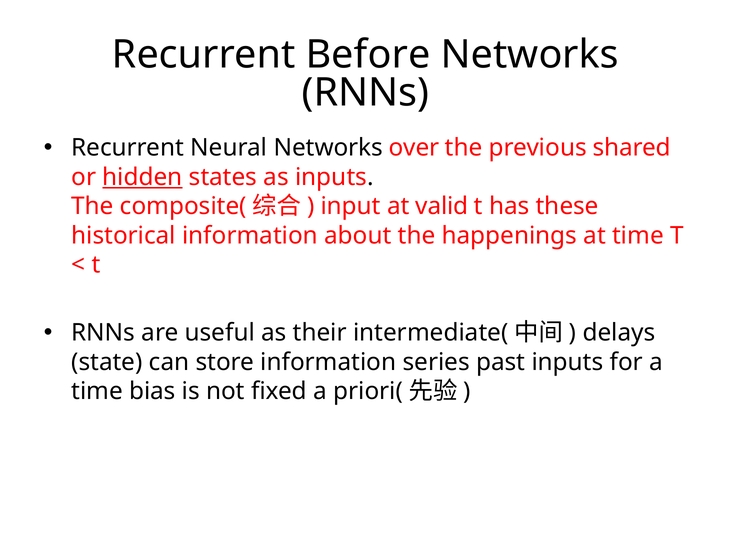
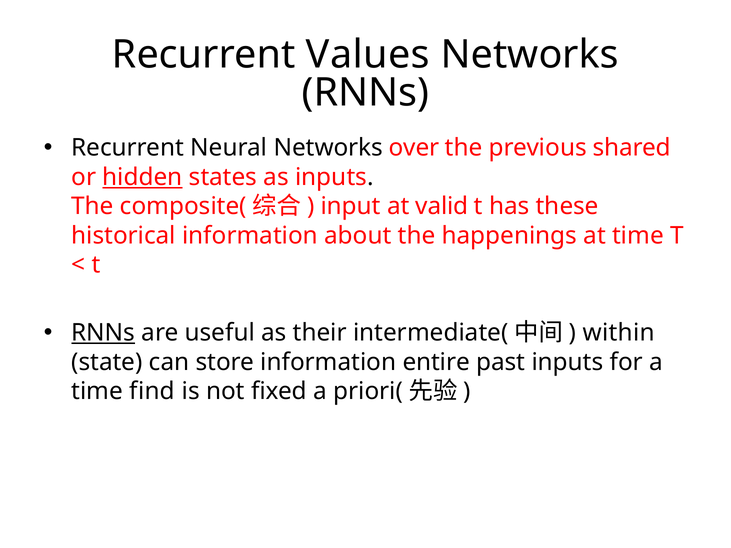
Before: Before -> Values (368, 55)
RNNs underline: none -> present (103, 333)
delays: delays -> within (619, 333)
series: series -> entire (436, 362)
bias: bias -> find (152, 392)
